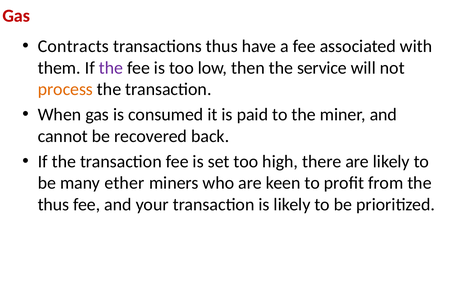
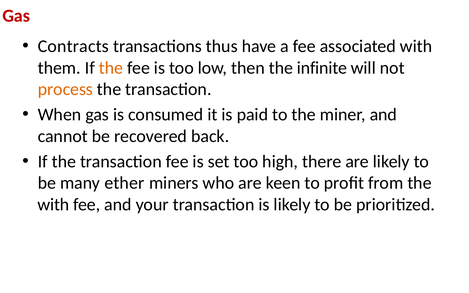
the colour: purple -> orange (111, 68)
service: service -> infinite (322, 68)
thus: thus -> with (53, 205)
